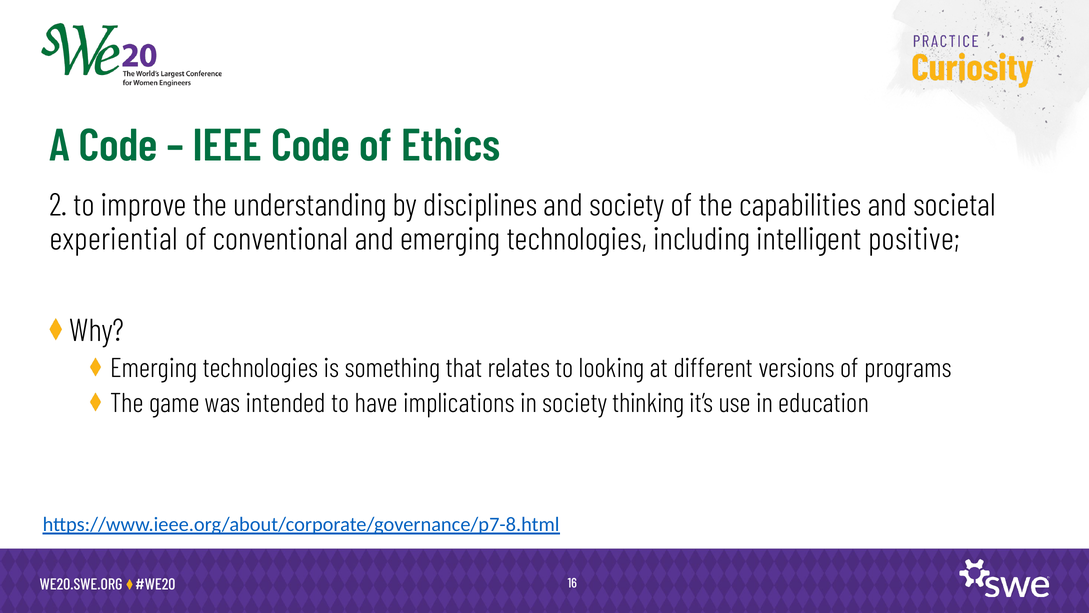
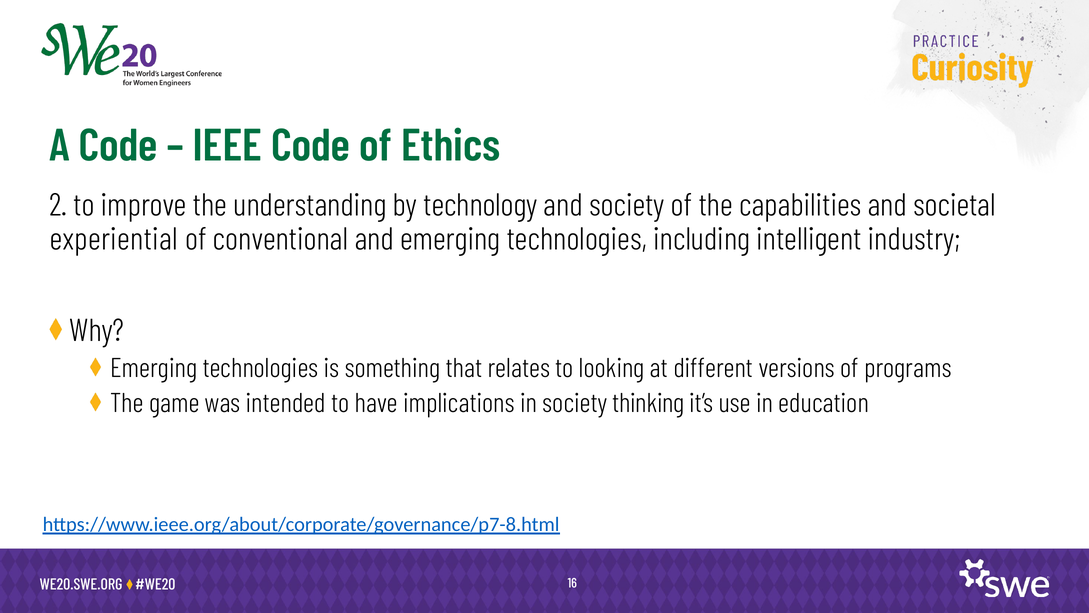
disciplines: disciplines -> technology (480, 205)
positive: positive -> industry (914, 239)
